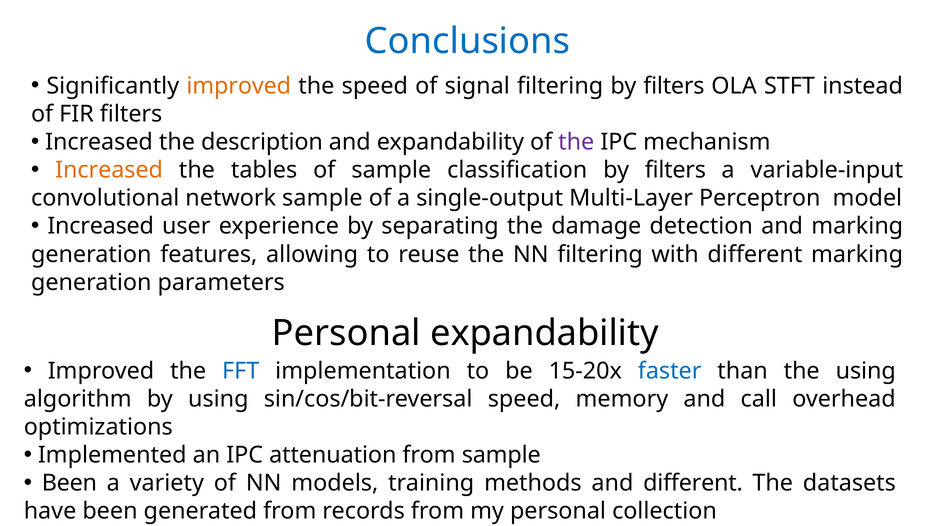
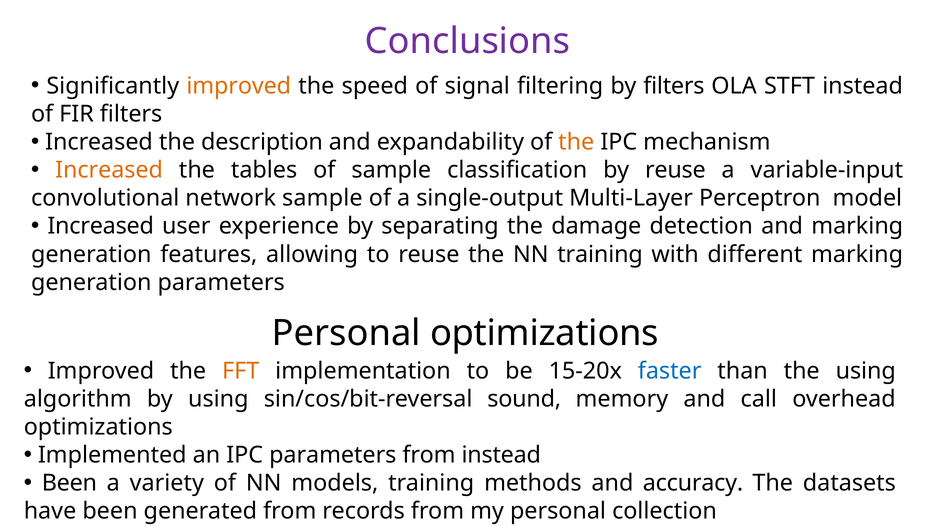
Conclusions colour: blue -> purple (468, 41)
the colour: purple -> orange (576, 142)
classification by filters: filters -> reuse (675, 170)
NN filtering: filtering -> training (600, 254)
Personal expandability: expandability -> optimizations (544, 333)
FFT colour: blue -> orange (241, 371)
sin/cos/bit-reversal speed: speed -> sound (524, 399)
IPC attenuation: attenuation -> parameters (333, 455)
from sample: sample -> instead (501, 455)
and different: different -> accuracy (693, 483)
